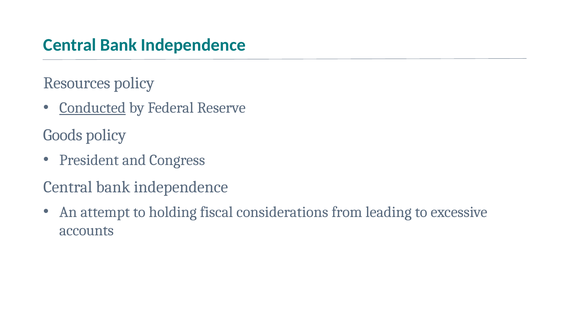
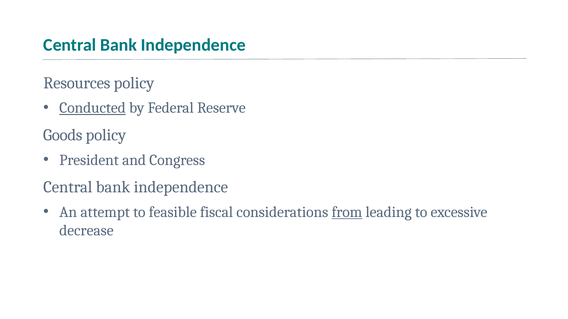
holding: holding -> feasible (173, 212)
from underline: none -> present (347, 212)
accounts: accounts -> decrease (86, 231)
